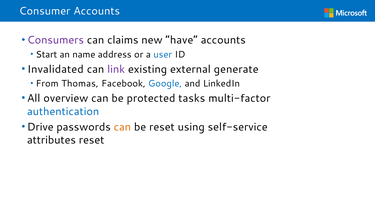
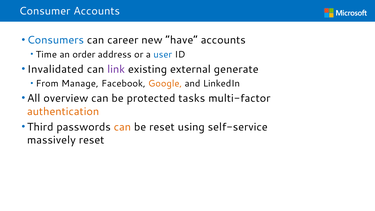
Consumers colour: purple -> blue (55, 40)
claims: claims -> career (123, 40)
Start: Start -> Time (46, 55)
name: name -> order (84, 55)
Thomas: Thomas -> Manage (80, 84)
Google colour: blue -> orange (165, 84)
authentication colour: blue -> orange (63, 111)
Drive: Drive -> Third (40, 127)
attributes: attributes -> massively (51, 140)
